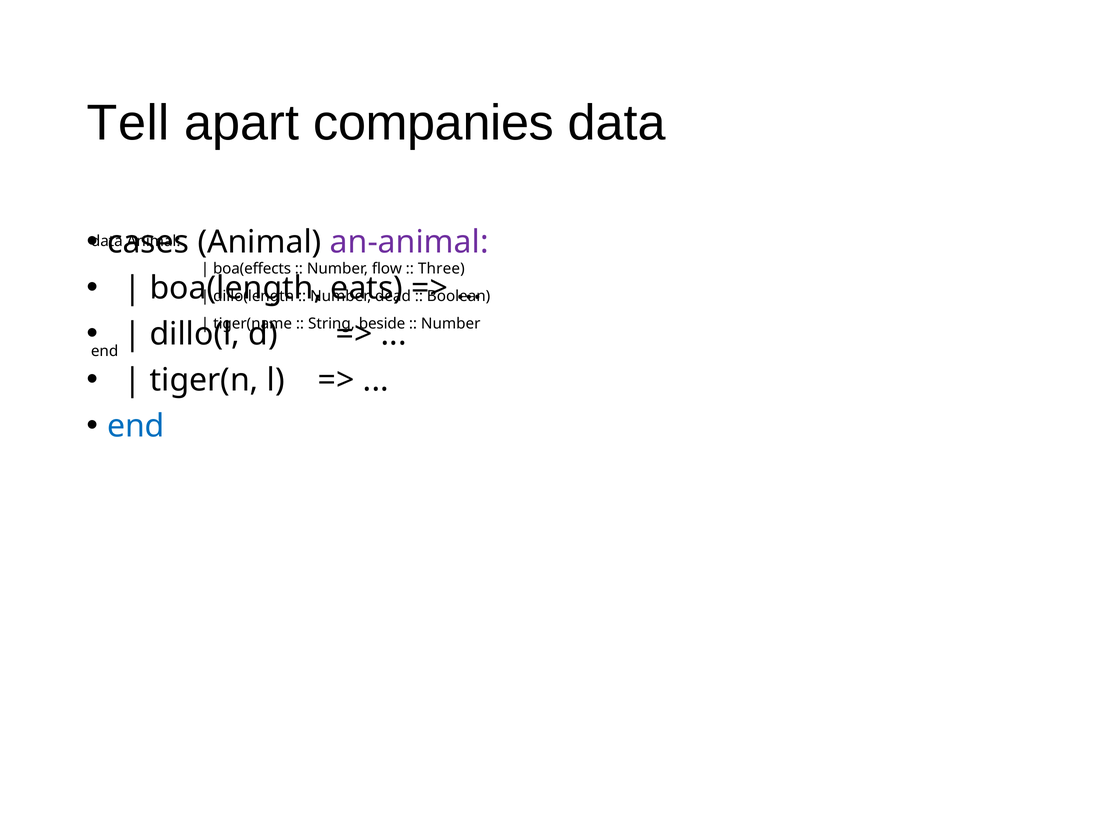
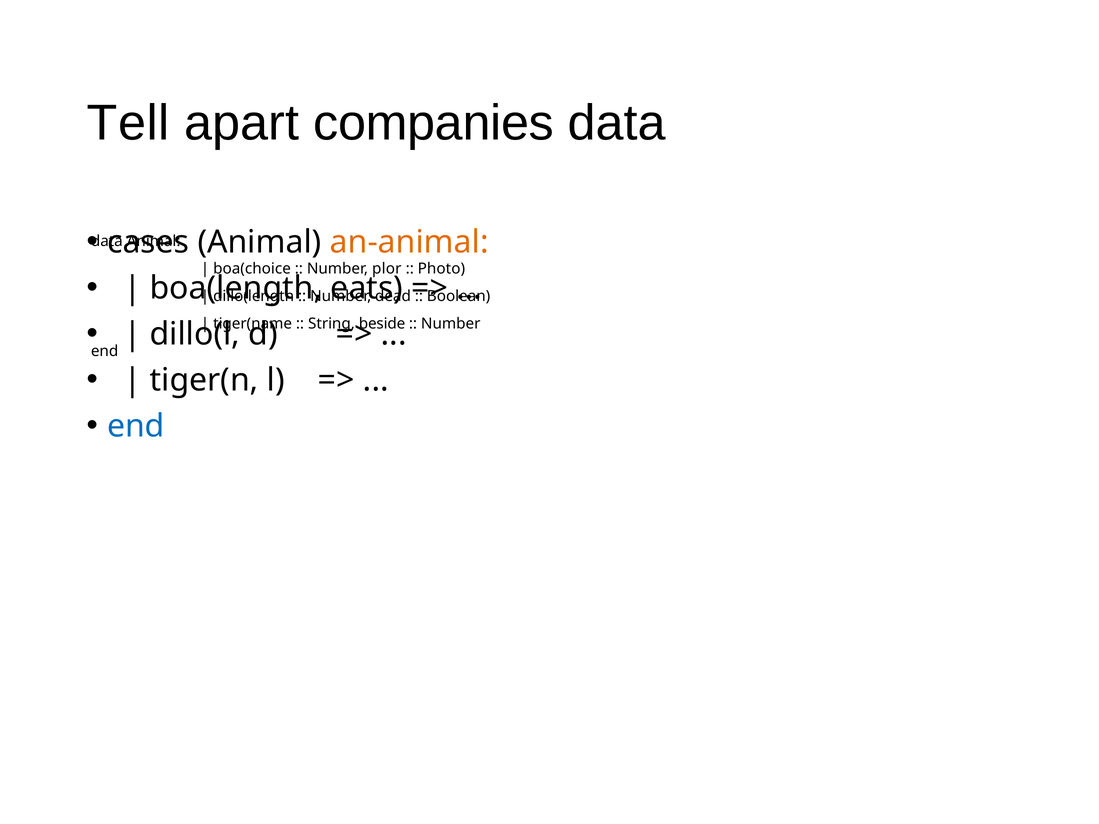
an-animal colour: purple -> orange (409, 242)
boa(effects: boa(effects -> boa(choice (252, 269)
flow: flow -> plor (387, 269)
Three: Three -> Photo (441, 269)
